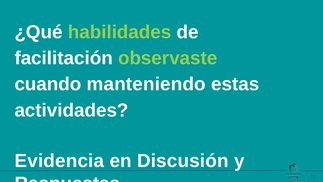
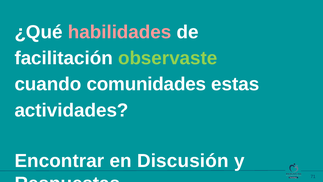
habilidades colour: light green -> pink (120, 32)
manteniendo: manteniendo -> comunidades (146, 84)
Evidencia: Evidencia -> Encontrar (59, 161)
